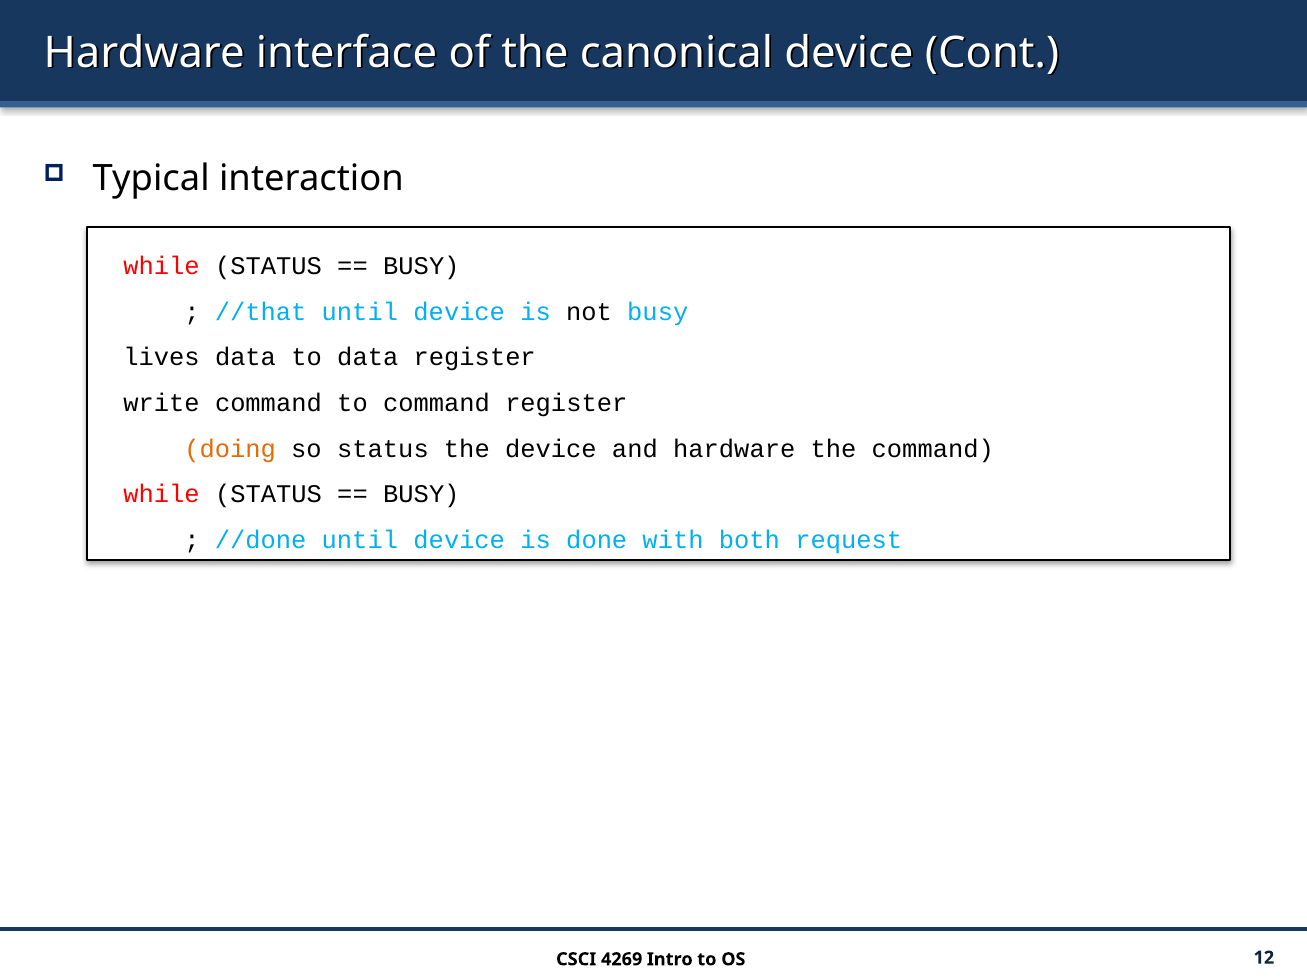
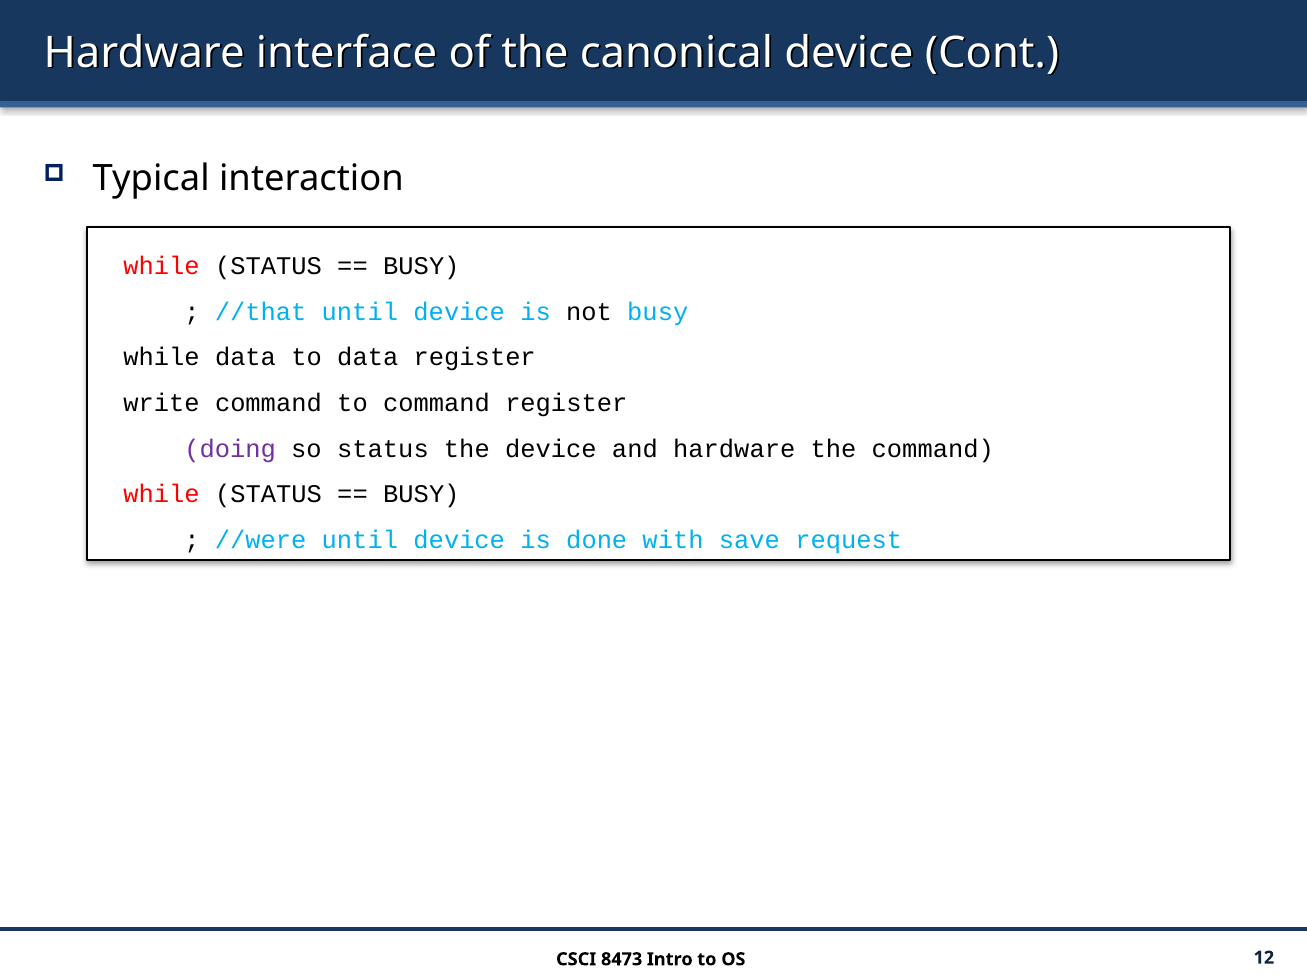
lives: lives -> while (161, 357)
doing colour: orange -> purple (230, 449)
//done: //done -> //were (261, 540)
both: both -> save (749, 540)
4269: 4269 -> 8473 (622, 960)
